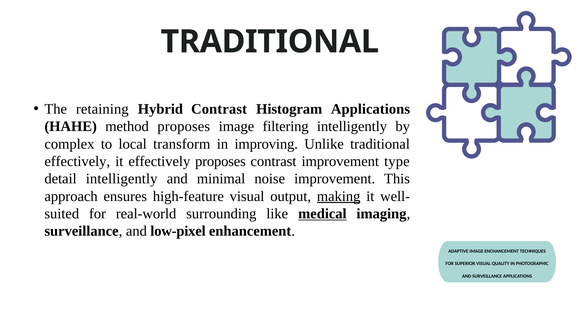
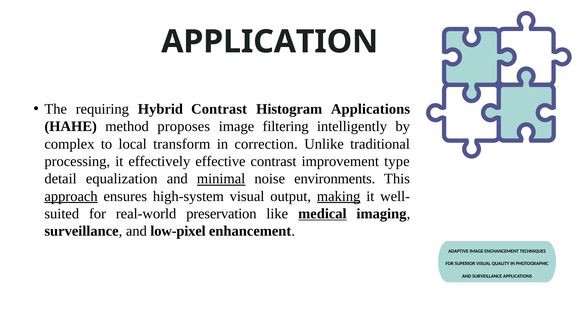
TRADITIONAL: TRADITIONAL -> APPLICATION (270, 42)
retaining: retaining -> requiring (102, 109)
improving: improving -> correction (266, 144)
effectively: effectively -> processing (77, 161)
effectively proposes: proposes -> effective (220, 161)
detail intelligently: intelligently -> equalization (122, 179)
minimal underline: none -> present (221, 179)
noise improvement: improvement -> environments (335, 179)
approach underline: none -> present (71, 196)
high-feature: high-feature -> high-system (188, 196)
surrounding: surrounding -> preservation (221, 214)
